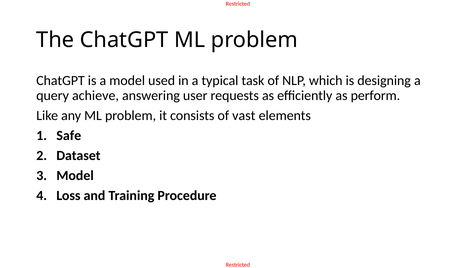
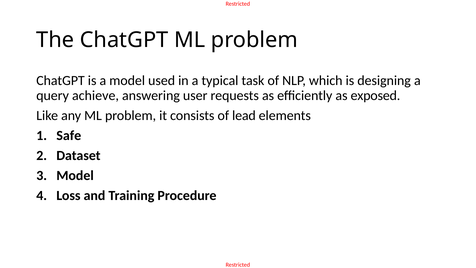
perform: perform -> exposed (375, 95)
vast: vast -> lead (244, 115)
